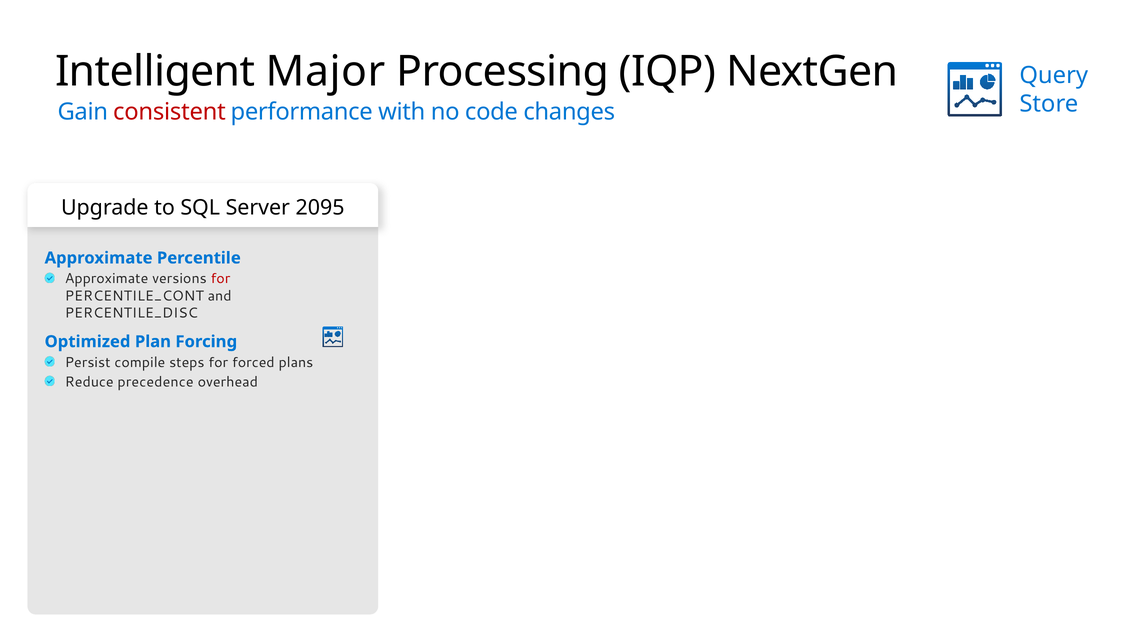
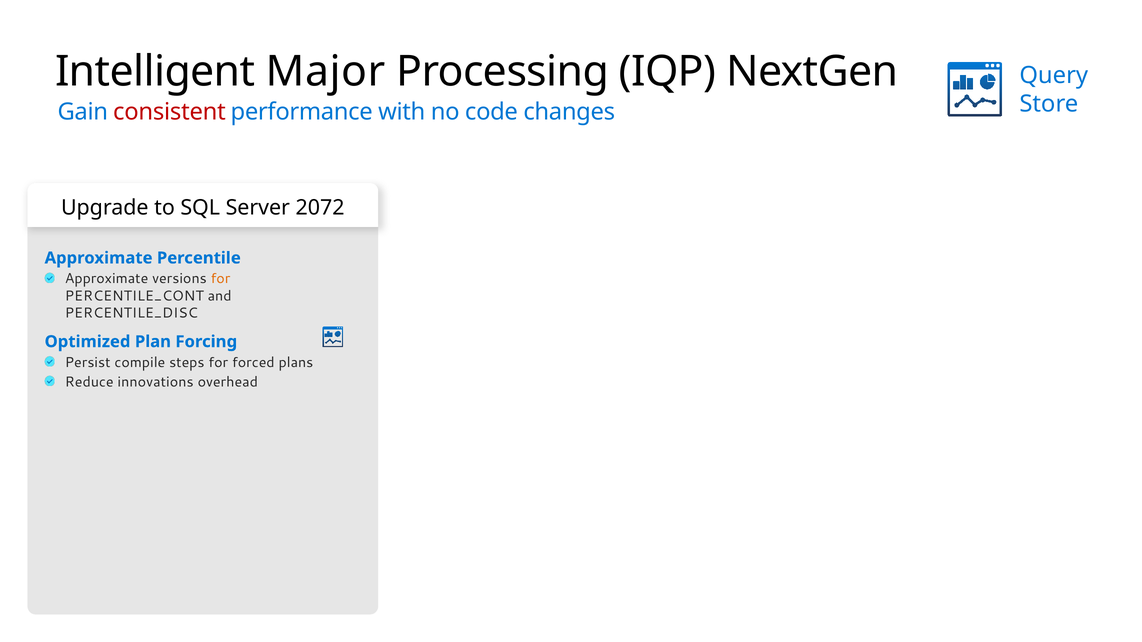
2095: 2095 -> 2072 (320, 208)
for colour: red -> orange (220, 279)
precedence: precedence -> innovations (156, 382)
